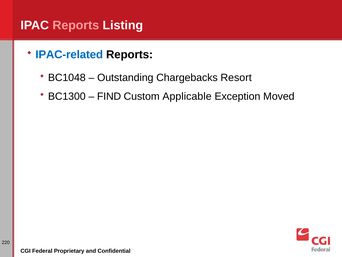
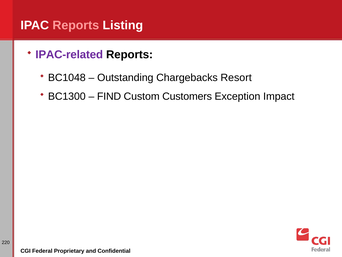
IPAC-related colour: blue -> purple (69, 54)
Applicable: Applicable -> Customers (187, 96)
Moved: Moved -> Impact (279, 96)
